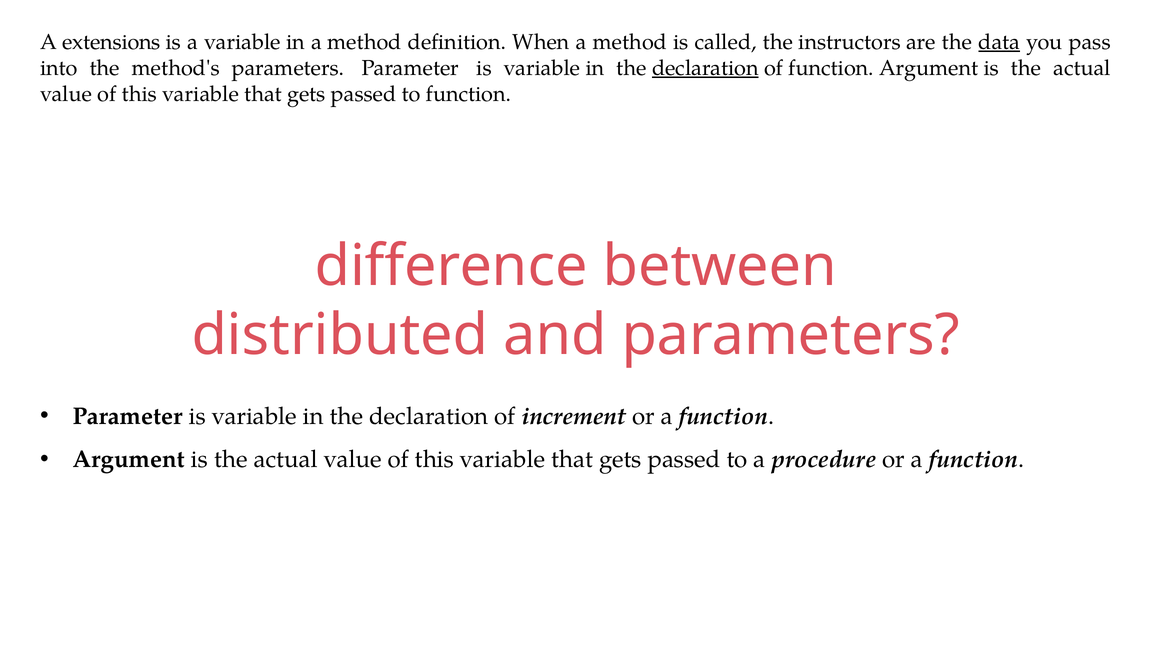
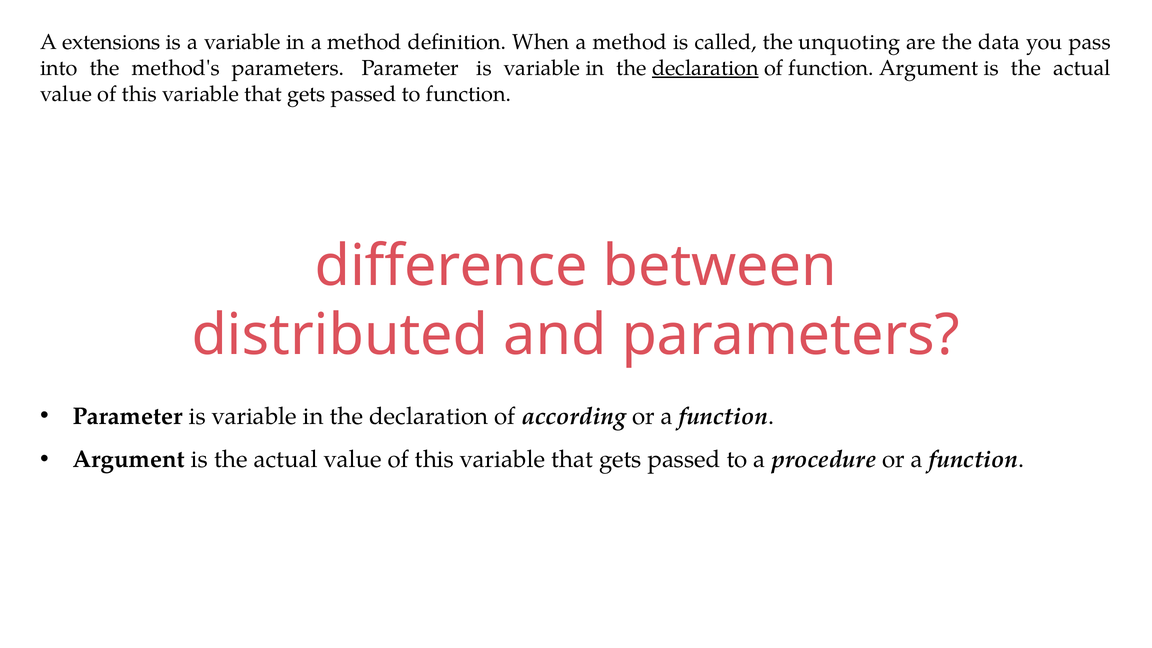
instructors: instructors -> unquoting (849, 42)
data underline: present -> none (999, 42)
increment: increment -> according (574, 416)
